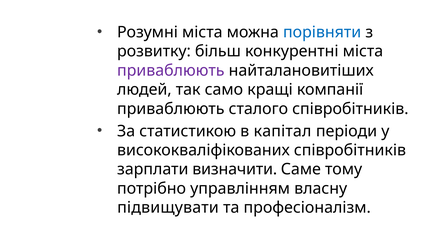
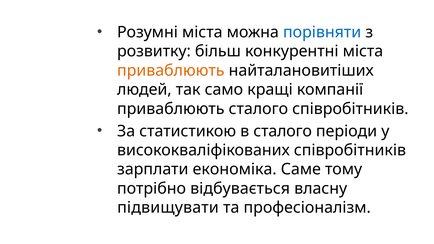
приваблюють colour: purple -> orange (171, 71)
в капітал: капітал -> сталого (283, 131)
визначити: визначити -> економіка (235, 169)
управлінням: управлінням -> відбувається (240, 189)
